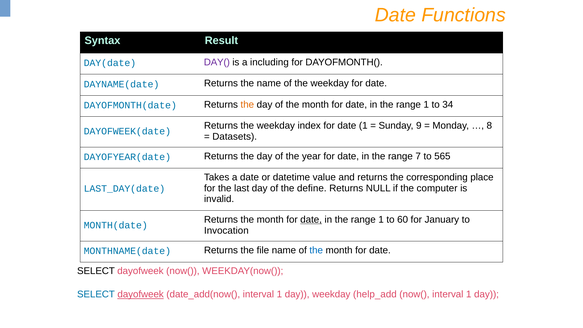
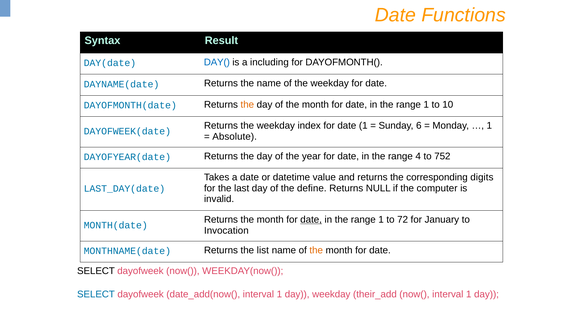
DAY( colour: purple -> blue (217, 62)
34: 34 -> 10 (448, 105)
9: 9 -> 6 (419, 126)
8: 8 -> 1 (489, 126)
Datasets: Datasets -> Absolute (235, 136)
7: 7 -> 4 (418, 156)
565: 565 -> 752 (442, 156)
place: place -> digits (482, 177)
60: 60 -> 72 (403, 220)
file: file -> list (263, 250)
the colour: blue -> orange (316, 250)
dayofweek underline: present -> none (141, 294)
help_add: help_add -> their_add (375, 294)
